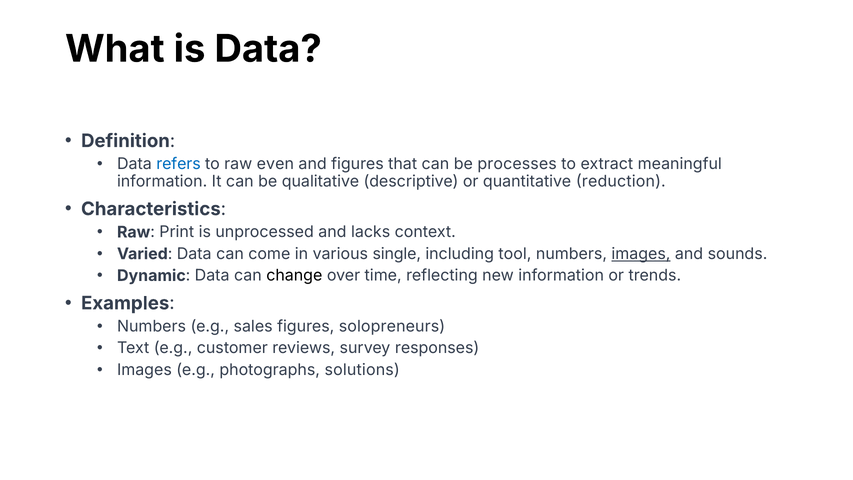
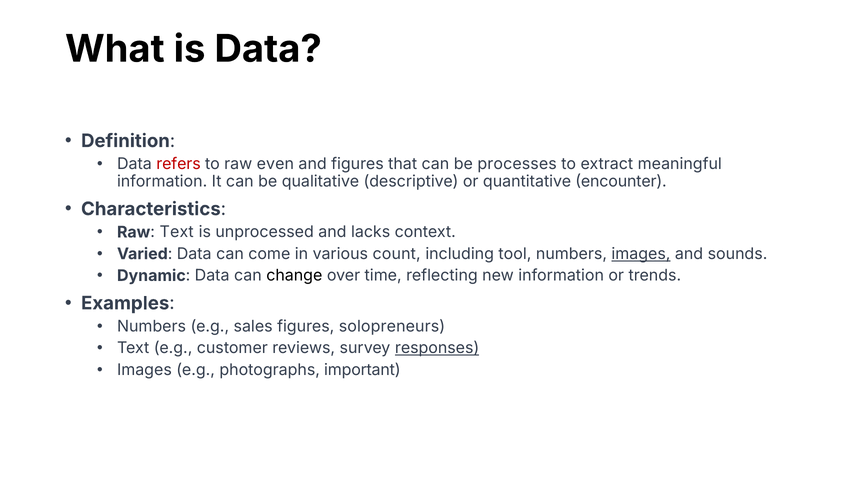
refers colour: blue -> red (178, 164)
reduction: reduction -> encounter (621, 181)
Raw Print: Print -> Text (177, 232)
single: single -> count (397, 254)
responses underline: none -> present (437, 348)
solutions: solutions -> important (362, 370)
